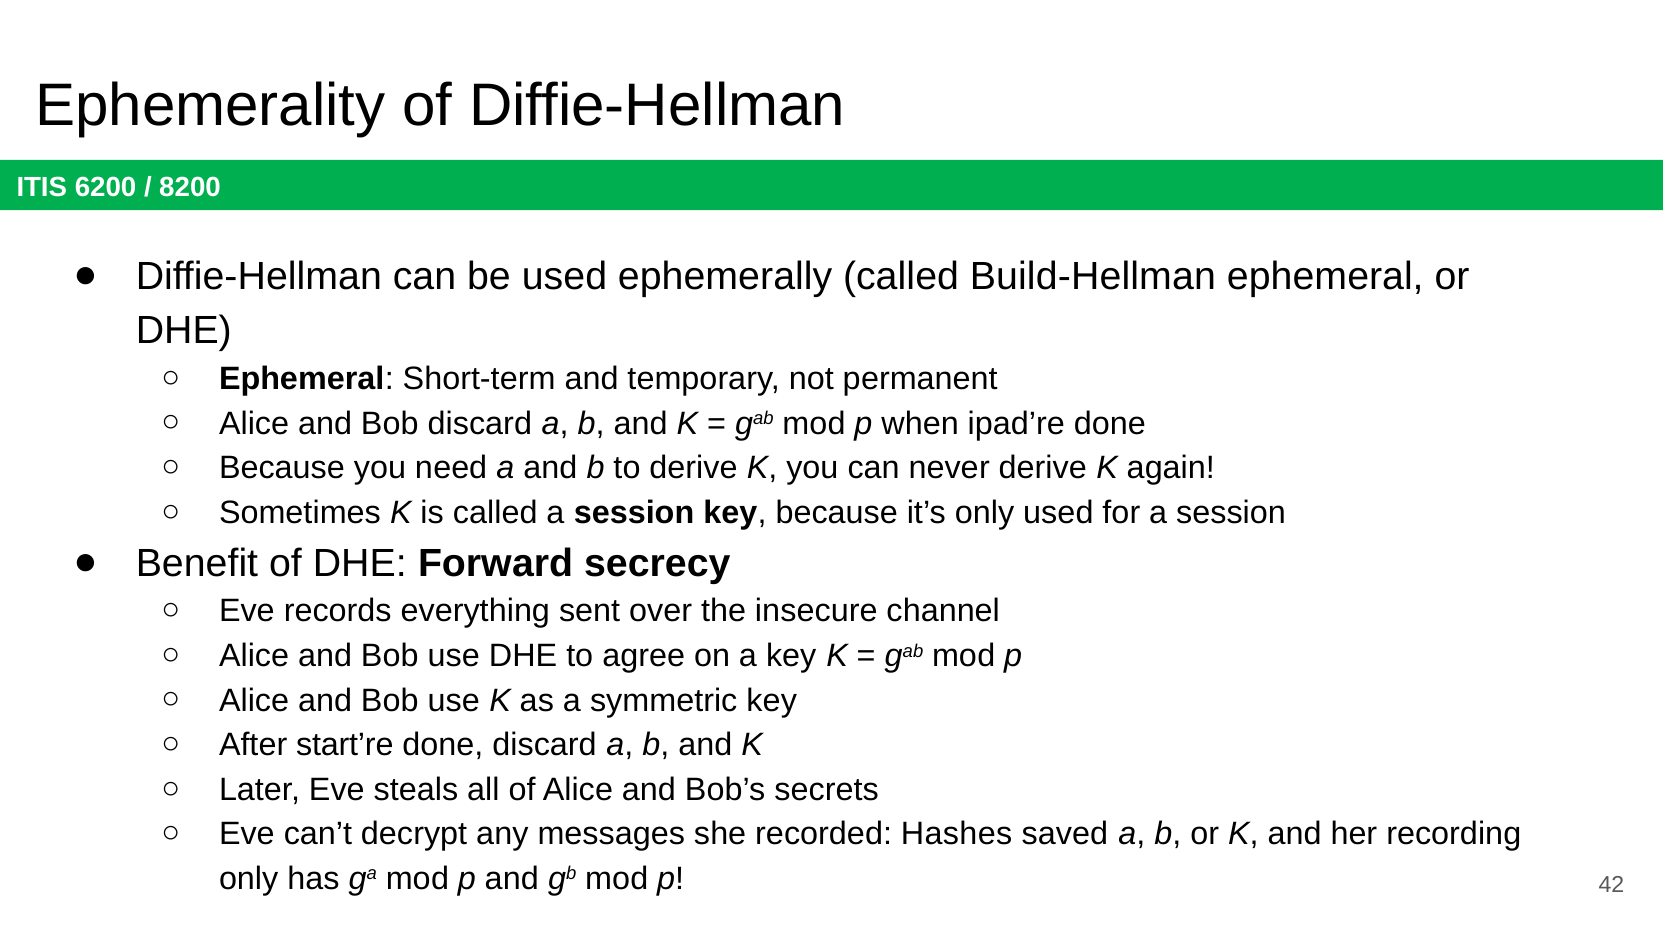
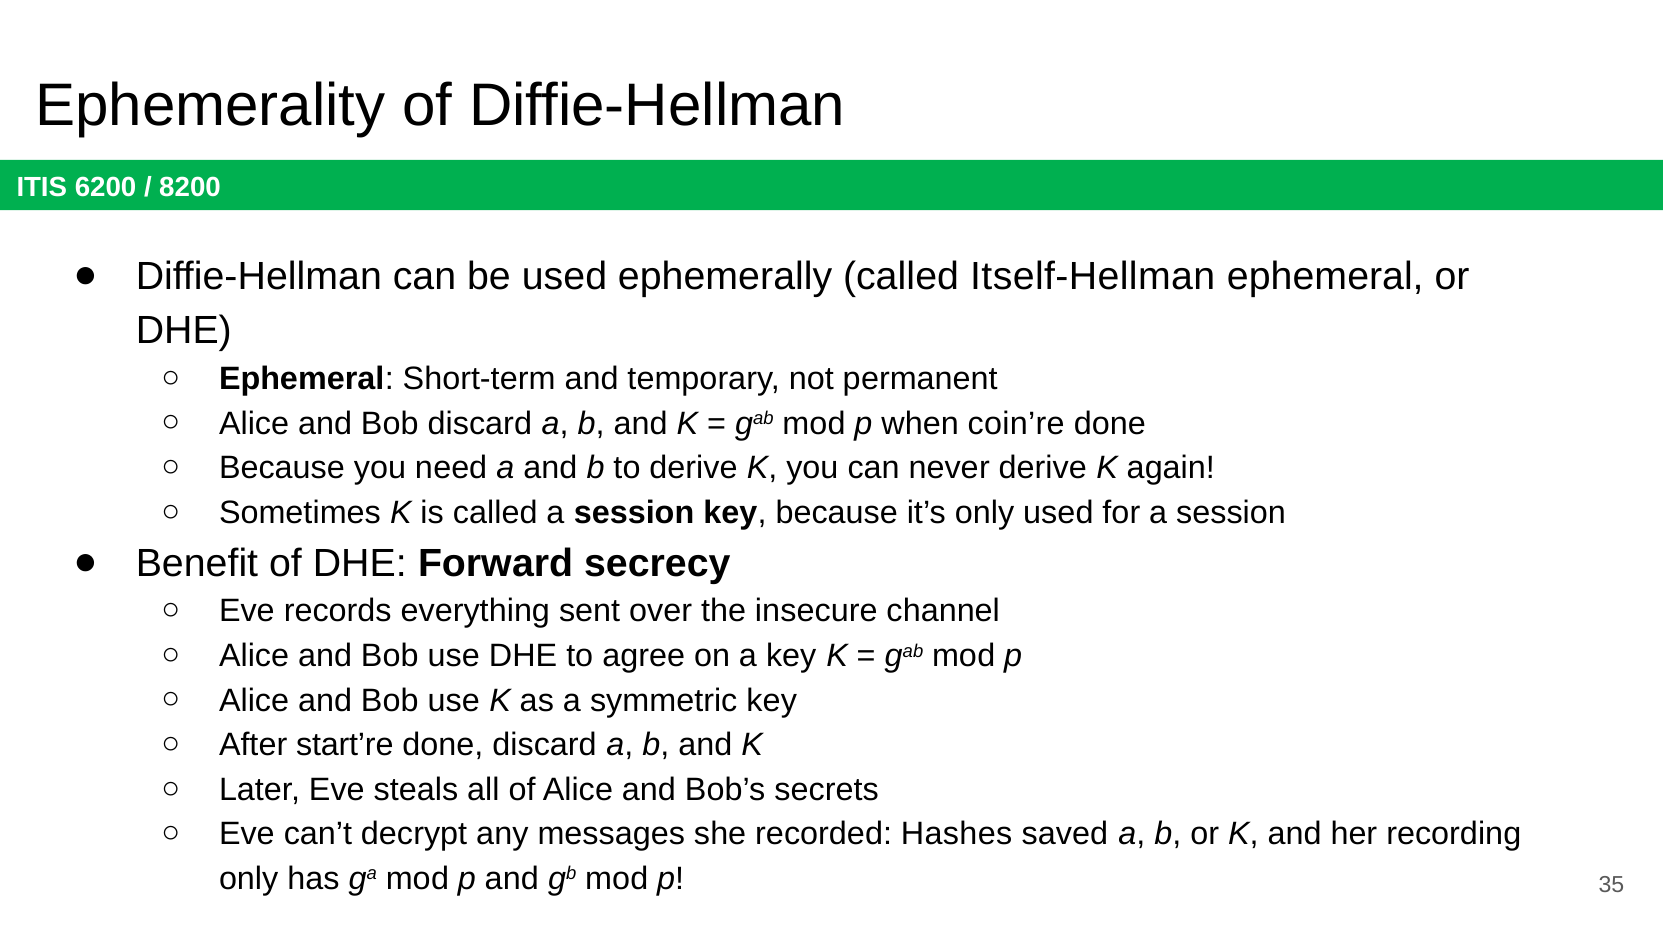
Build-Hellman: Build-Hellman -> Itself-Hellman (1093, 277)
ipad’re: ipad’re -> coin’re (1016, 424)
42: 42 -> 35 (1611, 885)
